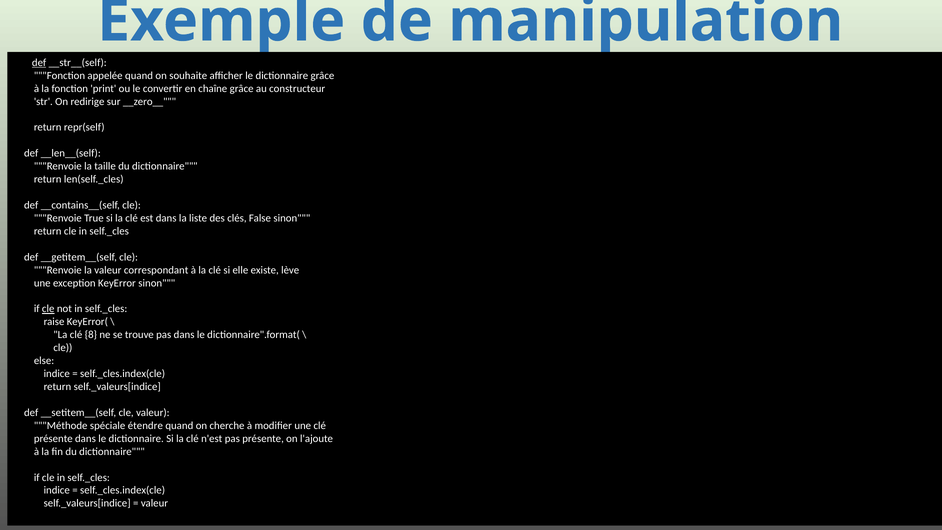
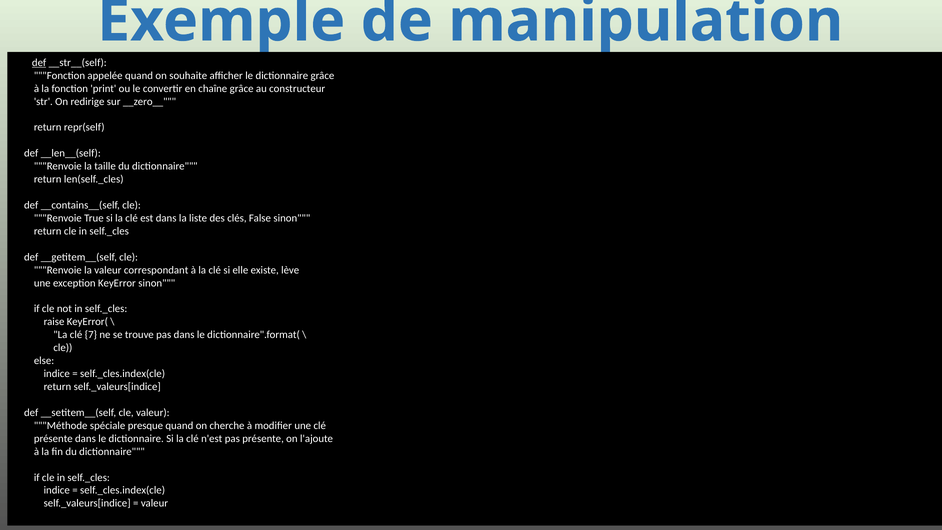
cle underline: present -> none (48, 309)
8: 8 -> 7 (91, 335)
étendre: étendre -> presque (145, 426)
